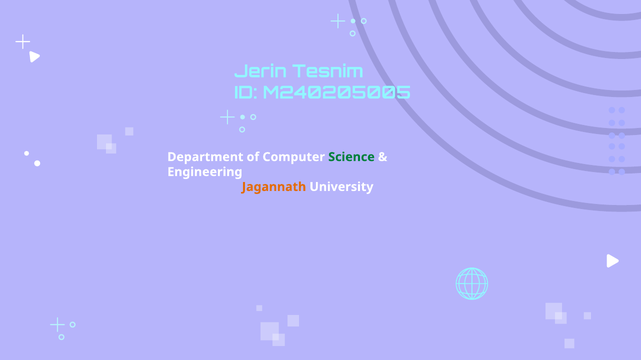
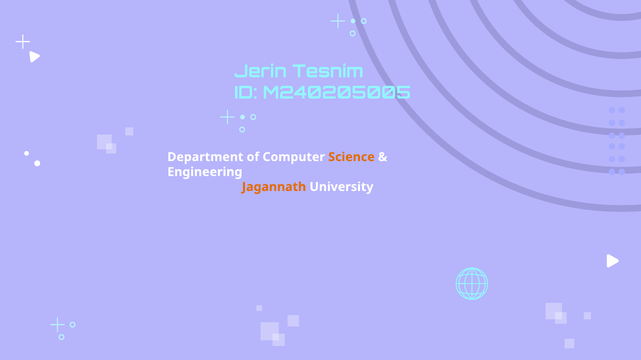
Science colour: green -> orange (351, 157)
